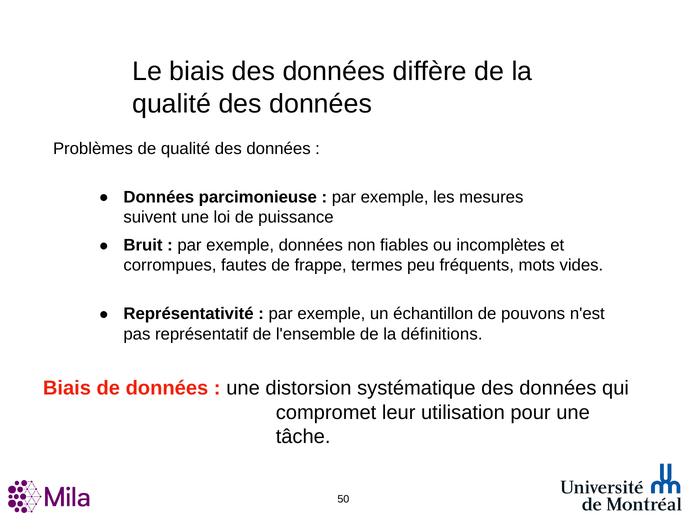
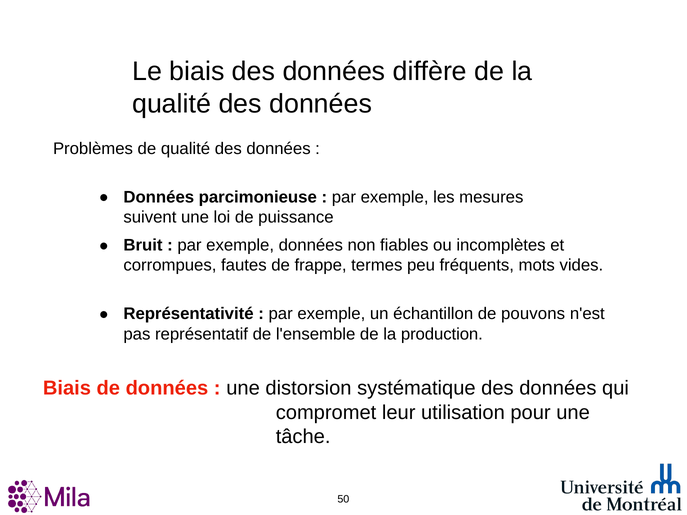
définitions: définitions -> production (442, 334)
